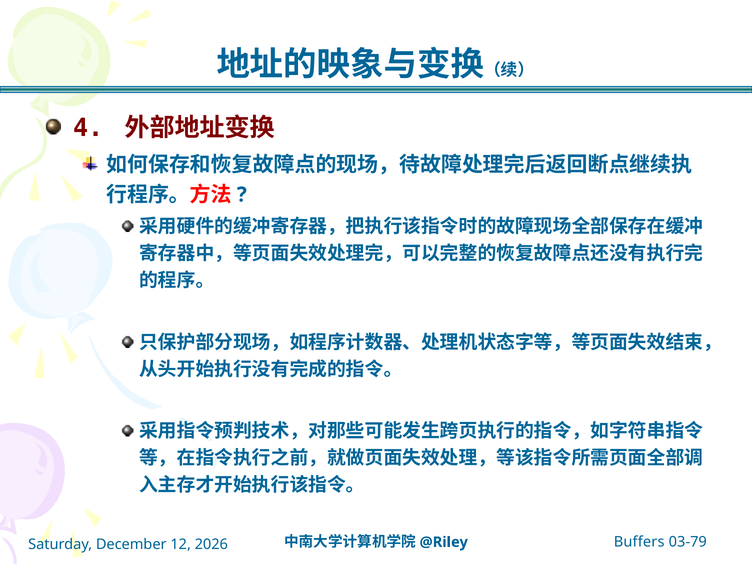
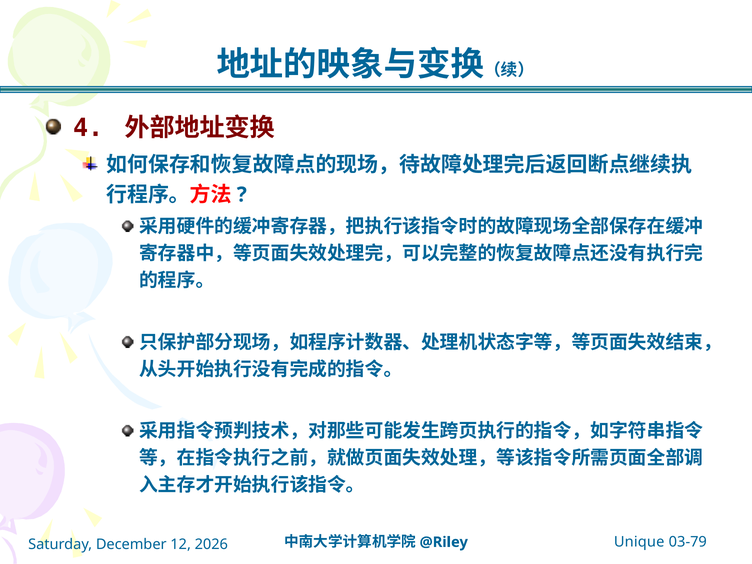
Buffers: Buffers -> Unique (639, 542)
